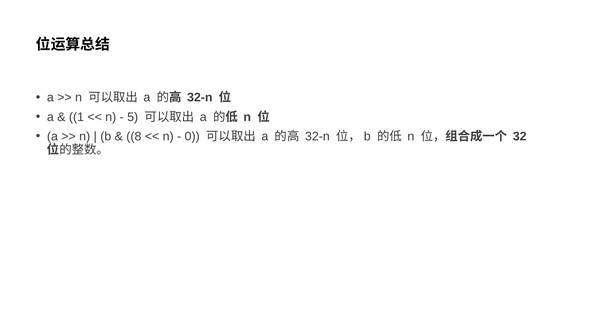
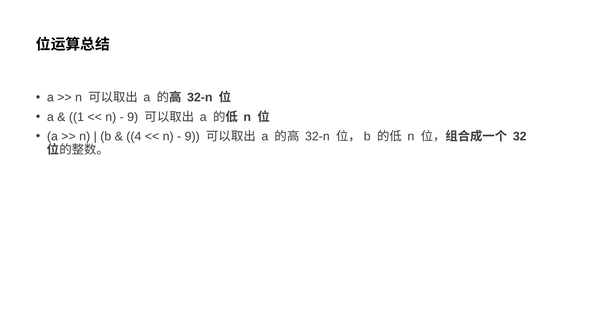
5: 5 -> 9 (133, 117)
8: 8 -> 4 (134, 136)
0: 0 -> 9 (192, 136)
